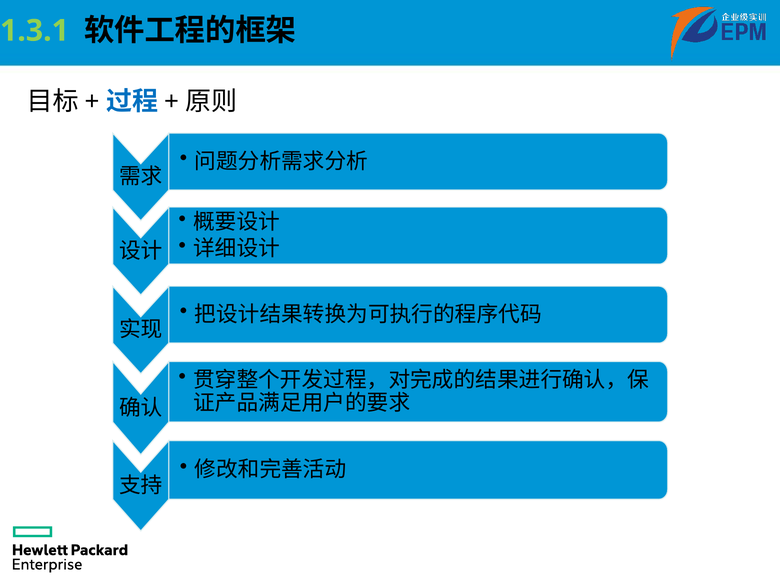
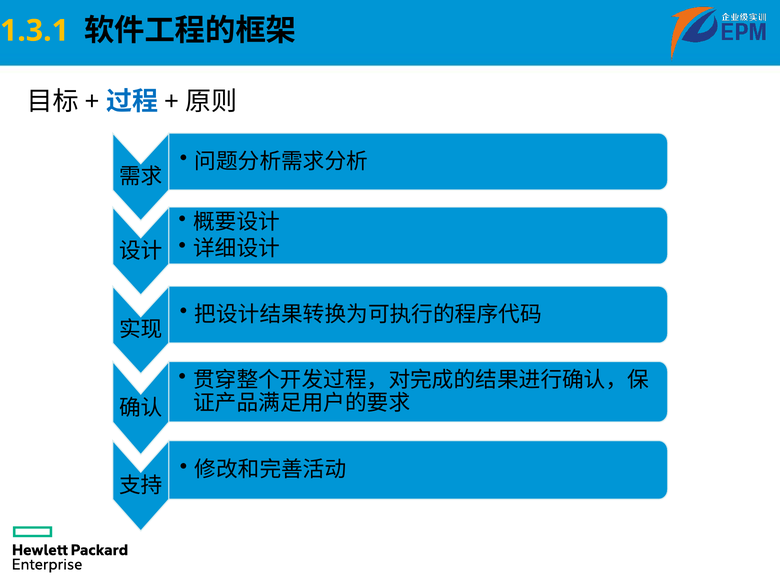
1.3.1 colour: light green -> yellow (34, 31)
